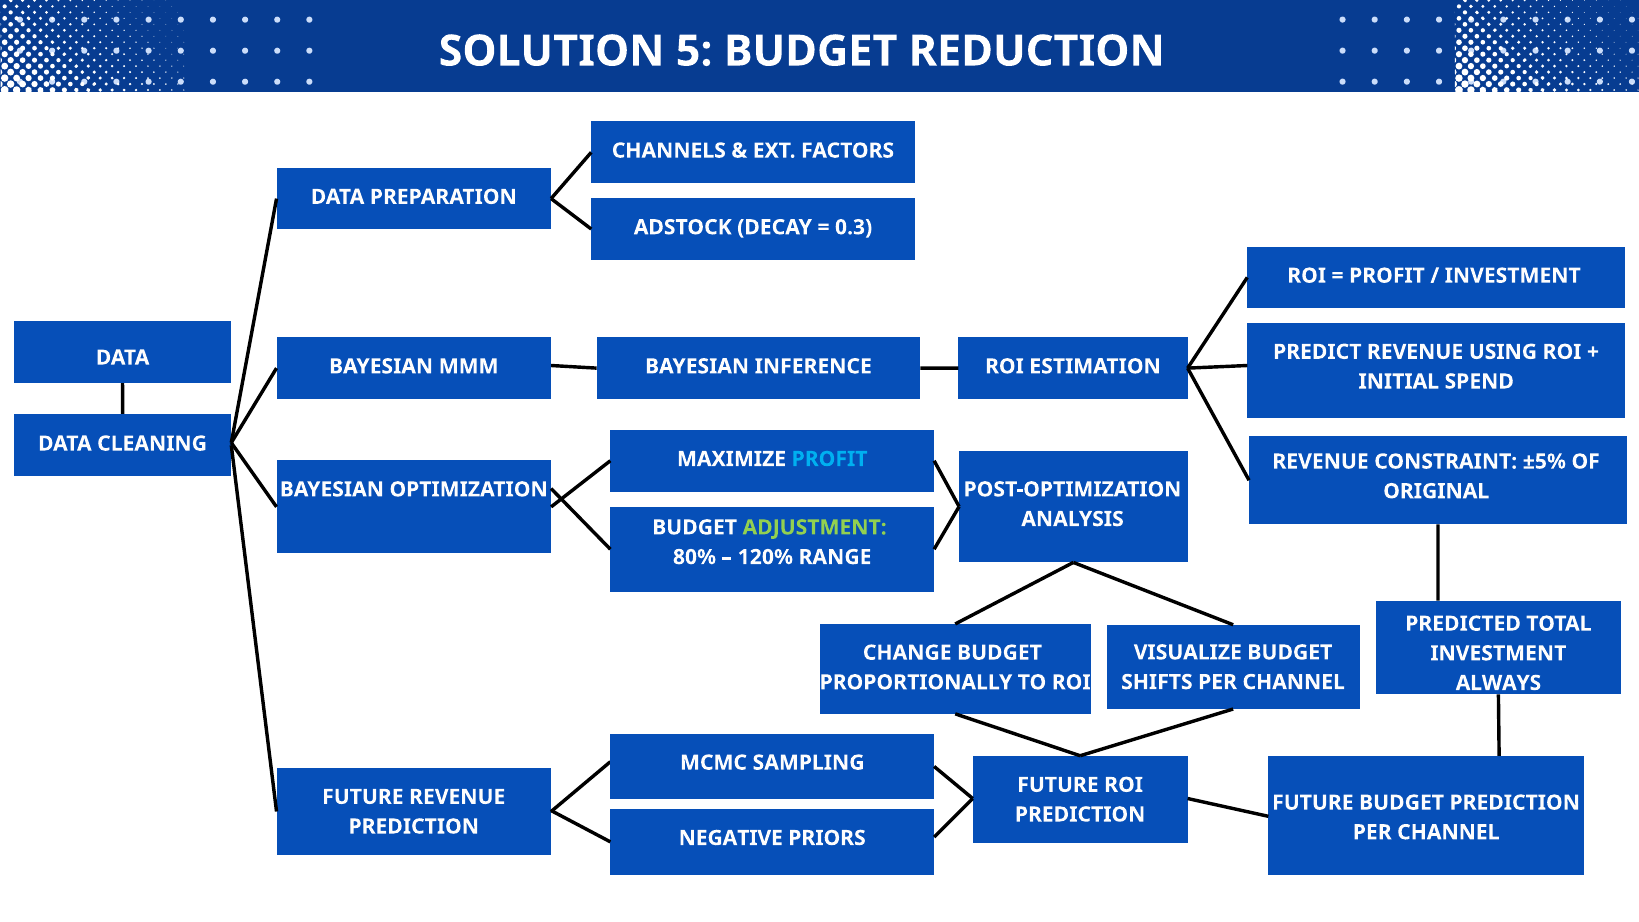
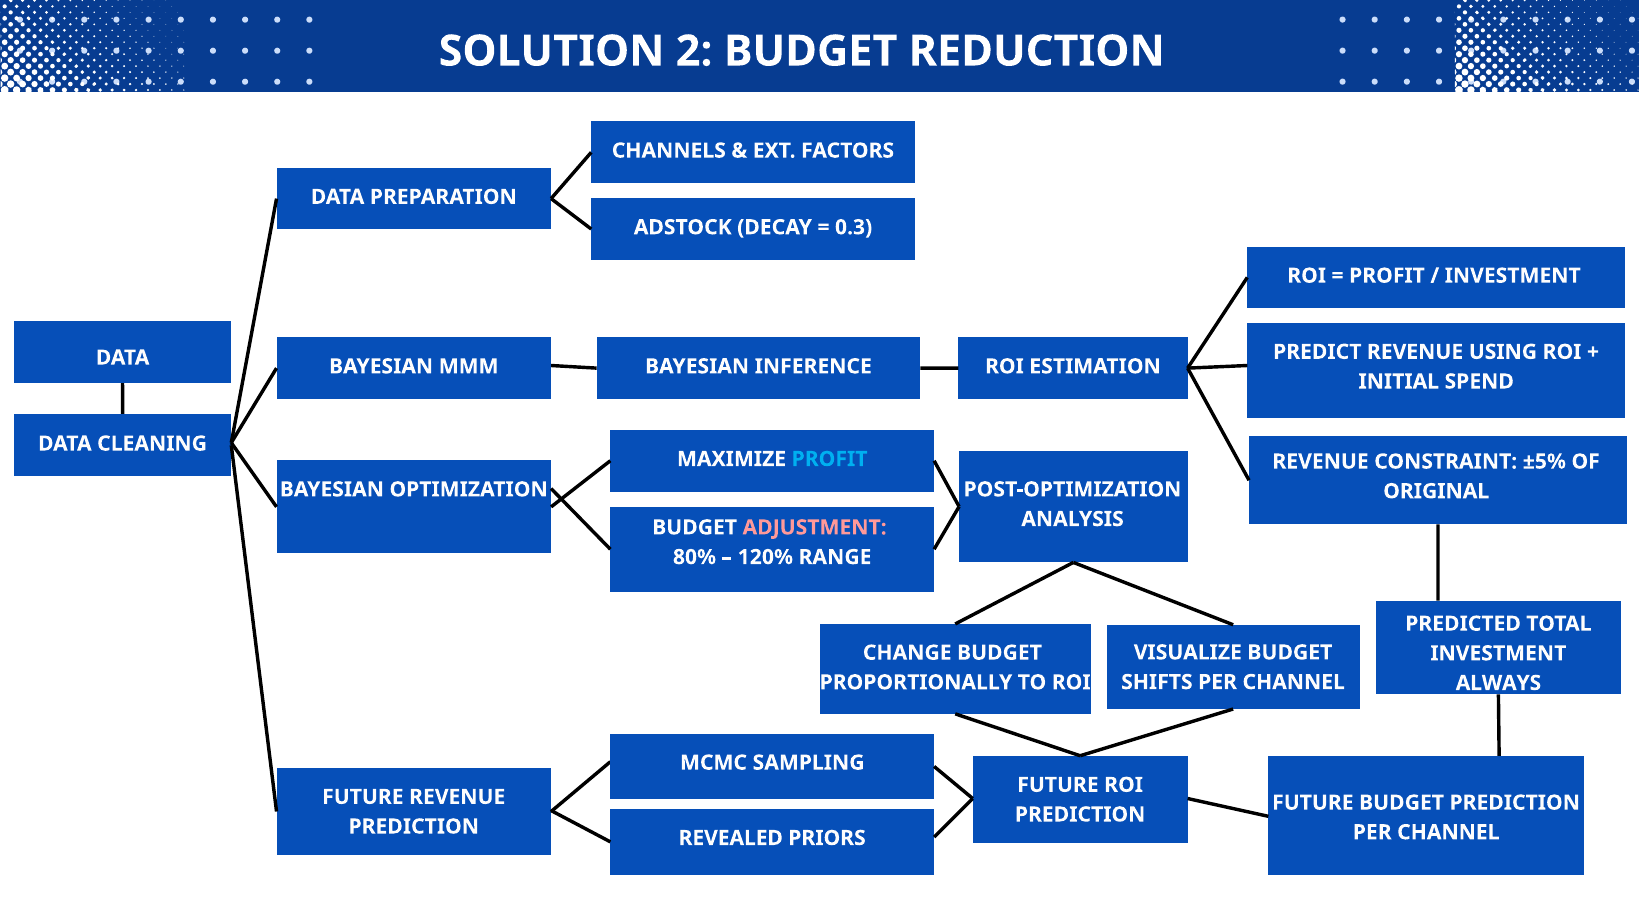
5: 5 -> 2 (694, 51)
ADJUSTMENT colour: light green -> pink (815, 527)
NEGATIVE: NEGATIVE -> REVEALED (731, 838)
